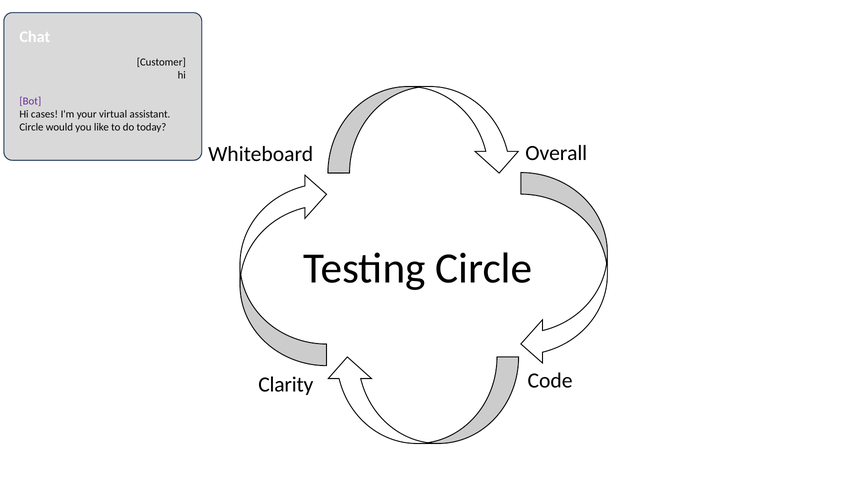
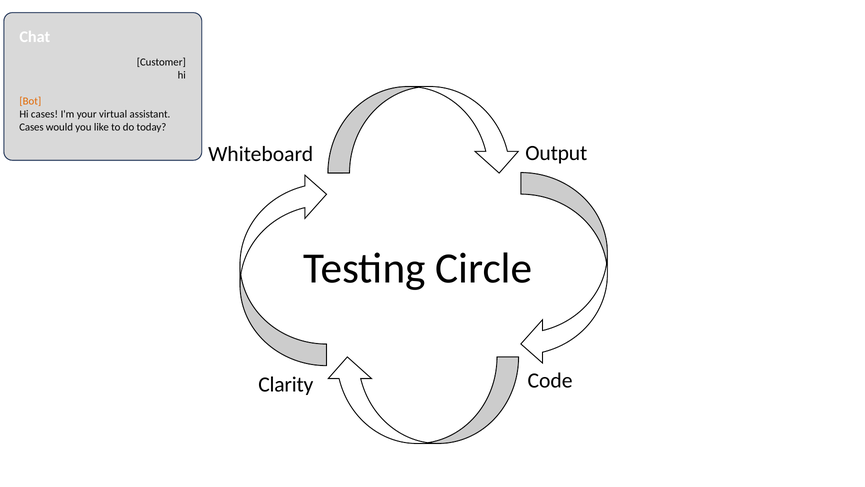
Bot colour: purple -> orange (30, 101)
Circle: Circle -> Cases (31, 127)
Overall: Overall -> Output (556, 153)
